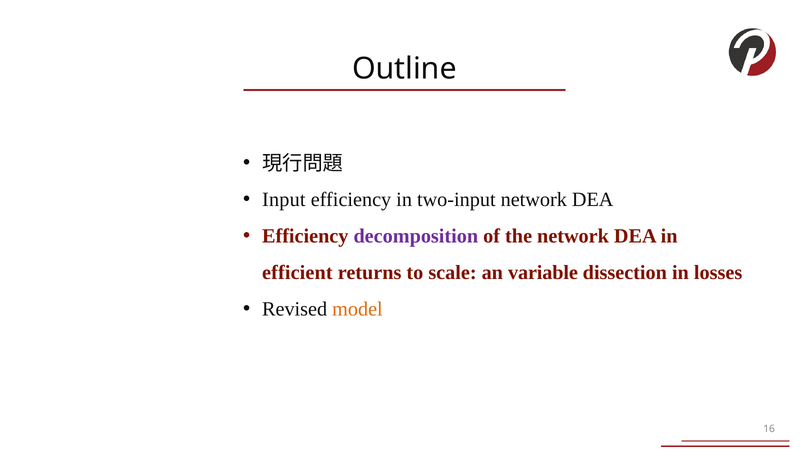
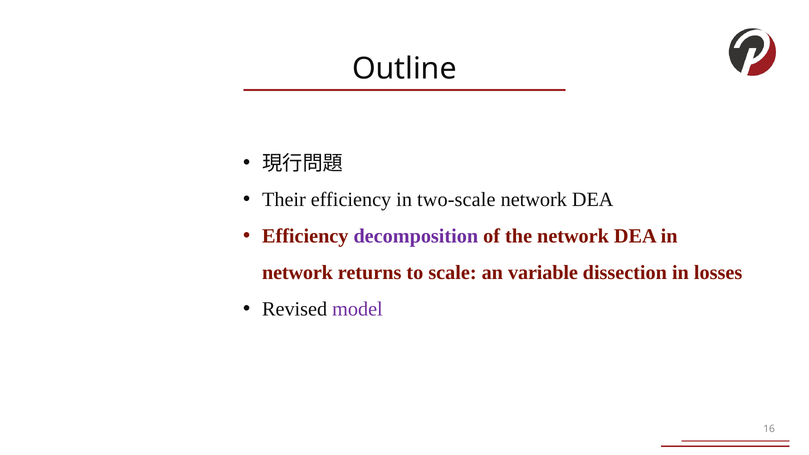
Input: Input -> Their (284, 200)
two-input: two-input -> two-scale (456, 200)
efficient: efficient -> network (298, 273)
model colour: orange -> purple (357, 309)
